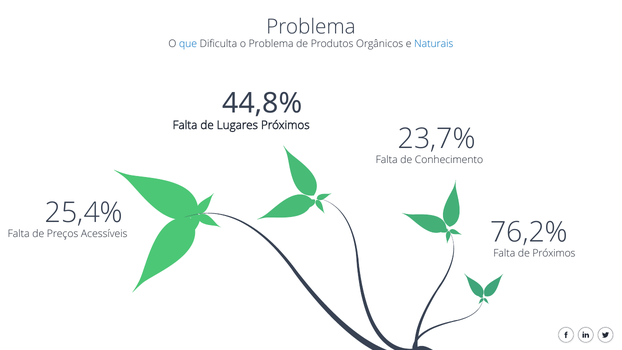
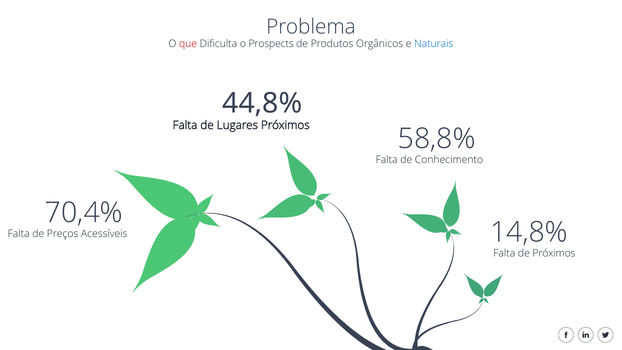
que colour: blue -> red (188, 44)
o Problema: Problema -> Prospects (271, 44)
23,7%: 23,7% -> 58,8% (437, 139)
25,4%: 25,4% -> 70,4% (84, 213)
76,2%: 76,2% -> 14,8% (529, 232)
